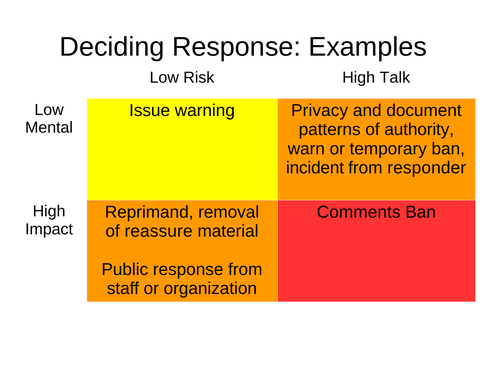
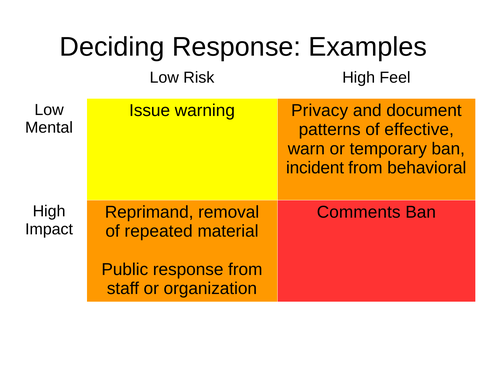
Talk: Talk -> Feel (395, 78)
authority: authority -> effective (419, 130)
responder: responder -> behavioral (427, 168)
reassure: reassure -> repeated (159, 231)
